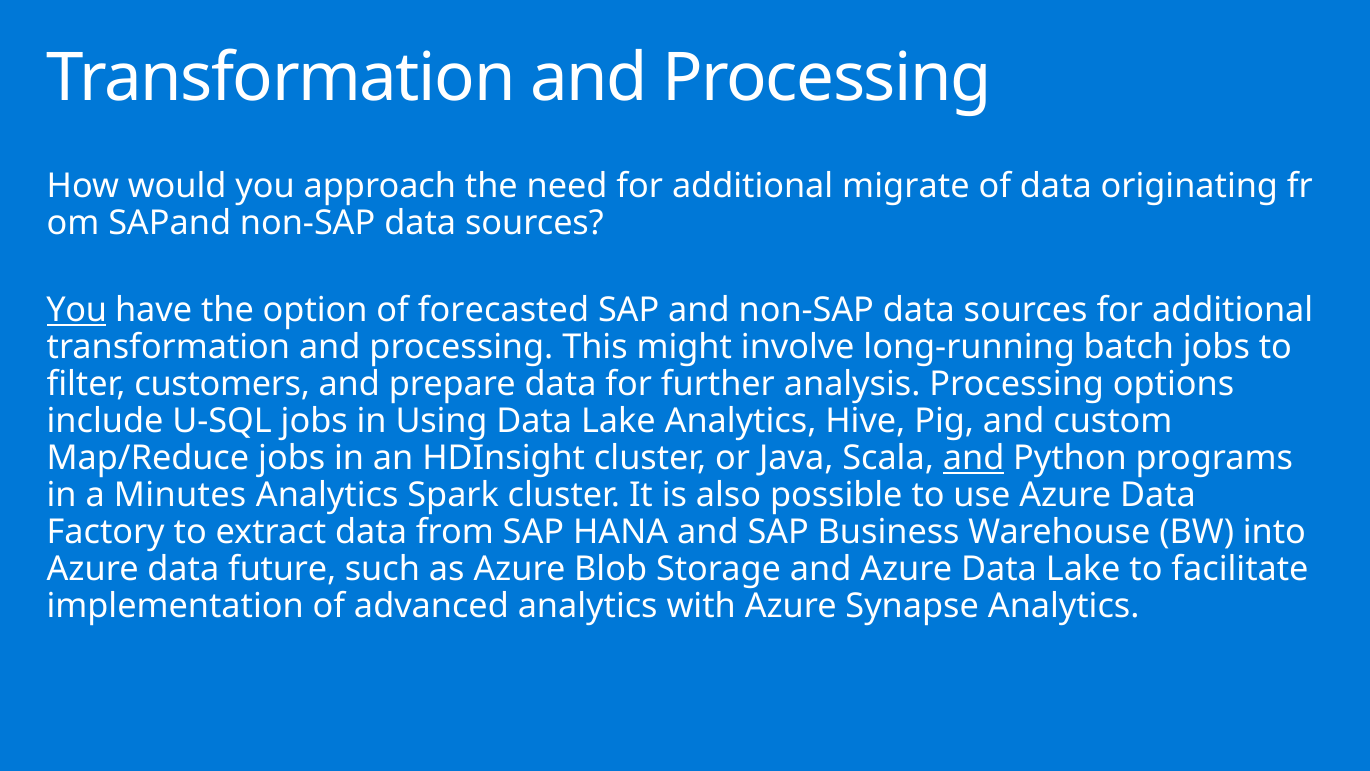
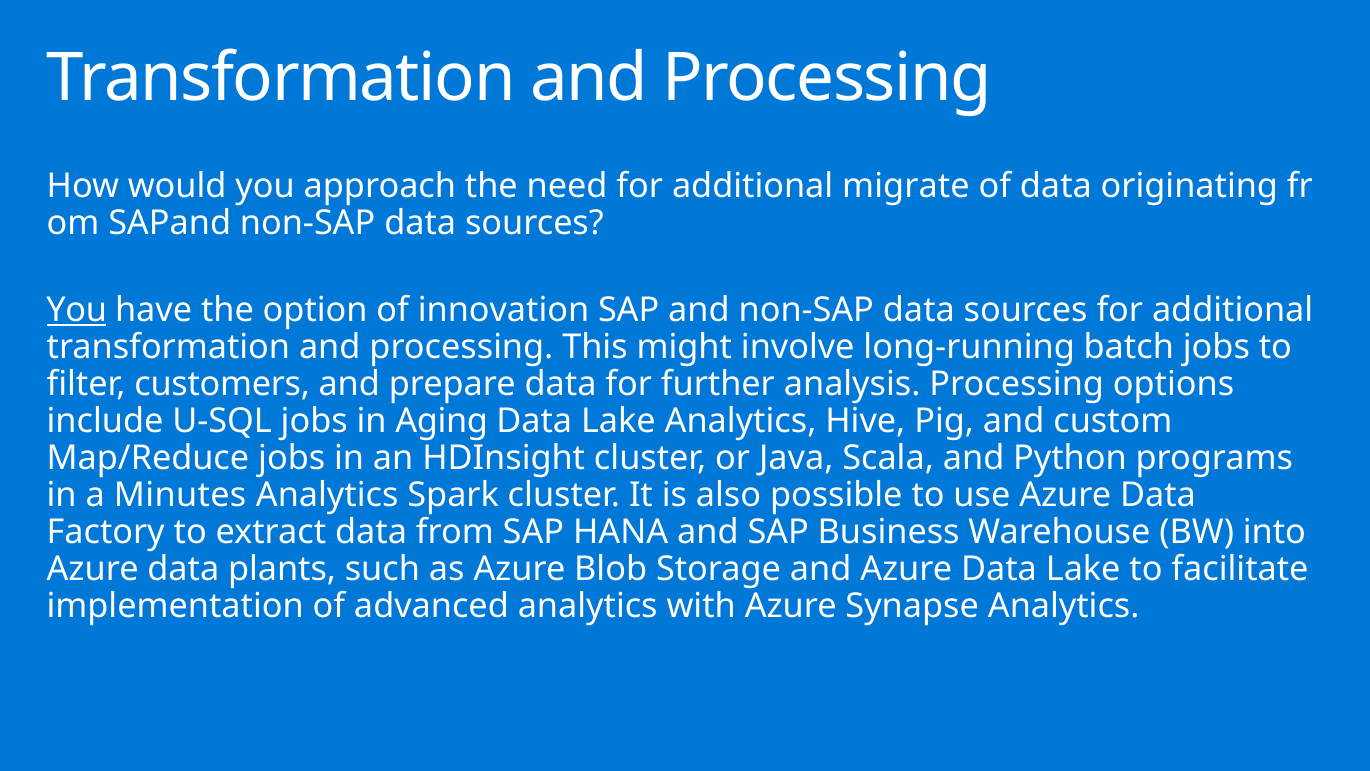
forecasted: forecasted -> innovation (504, 310)
Using: Using -> Aging (442, 421)
and underline: present -> none (974, 458)
future: future -> plants (282, 569)
